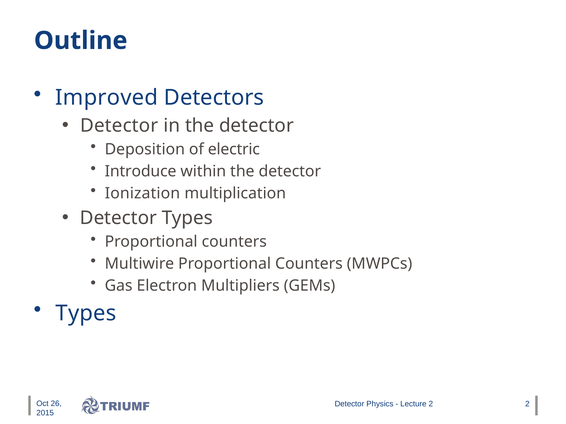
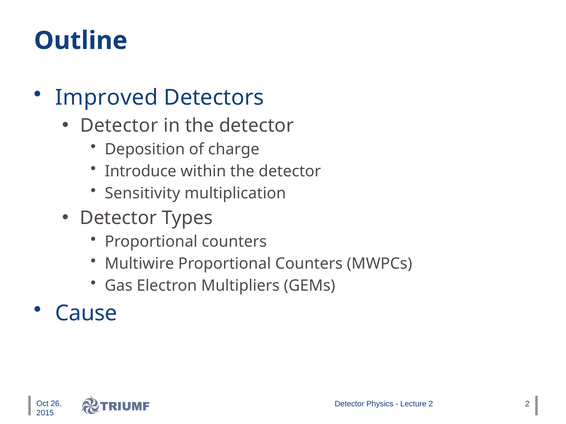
electric: electric -> charge (234, 150)
Ionization: Ionization -> Sensitivity (142, 194)
Types: Types -> Cause (86, 314)
